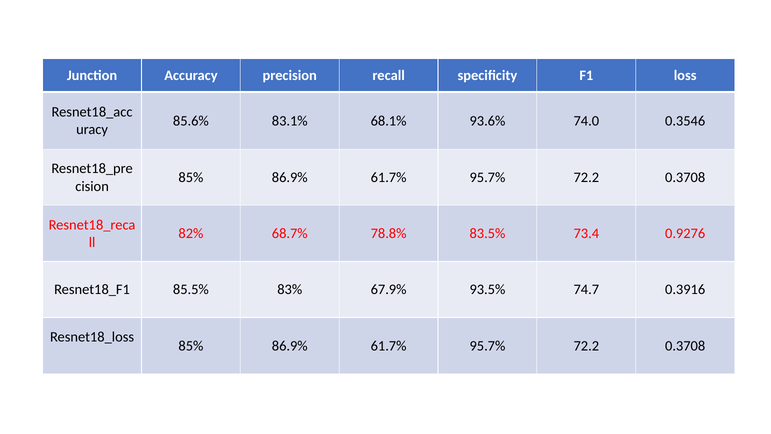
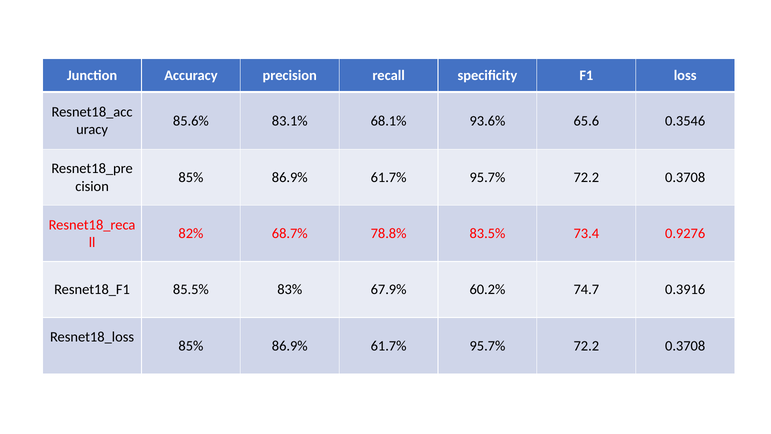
74.0: 74.0 -> 65.6 (586, 121)
93.5%: 93.5% -> 60.2% (487, 289)
